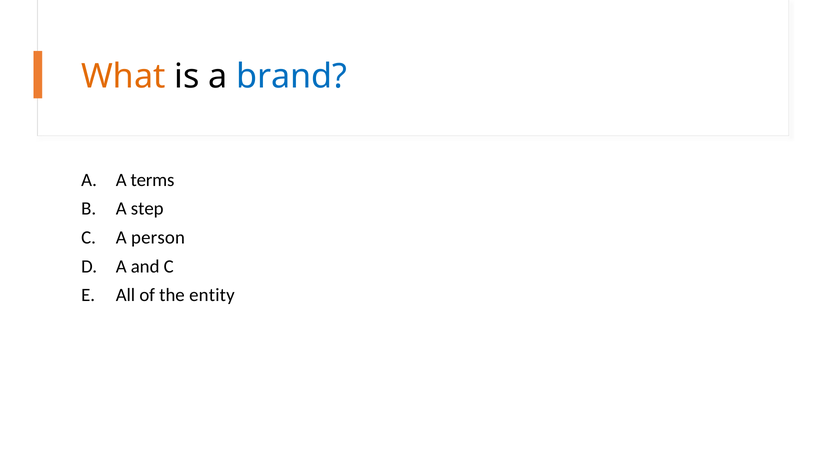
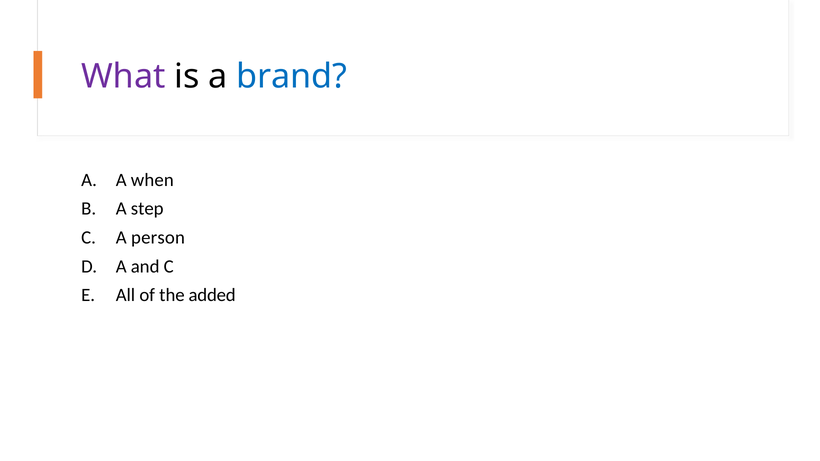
What colour: orange -> purple (123, 76)
terms: terms -> when (152, 180)
entity: entity -> added (212, 295)
